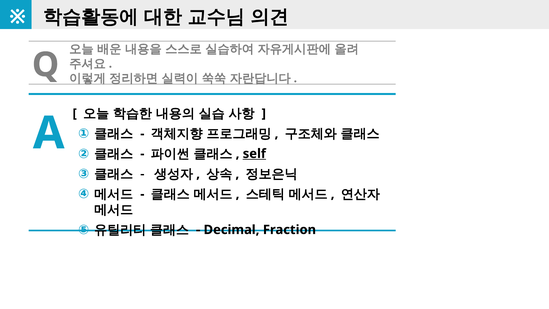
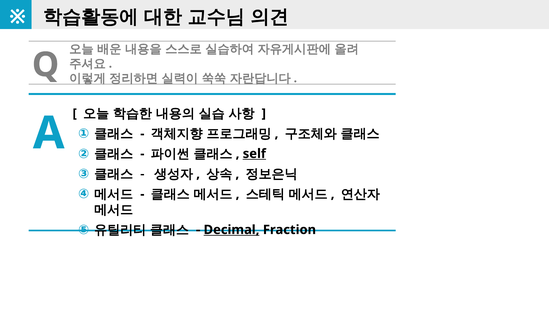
Decimal underline: none -> present (231, 230)
